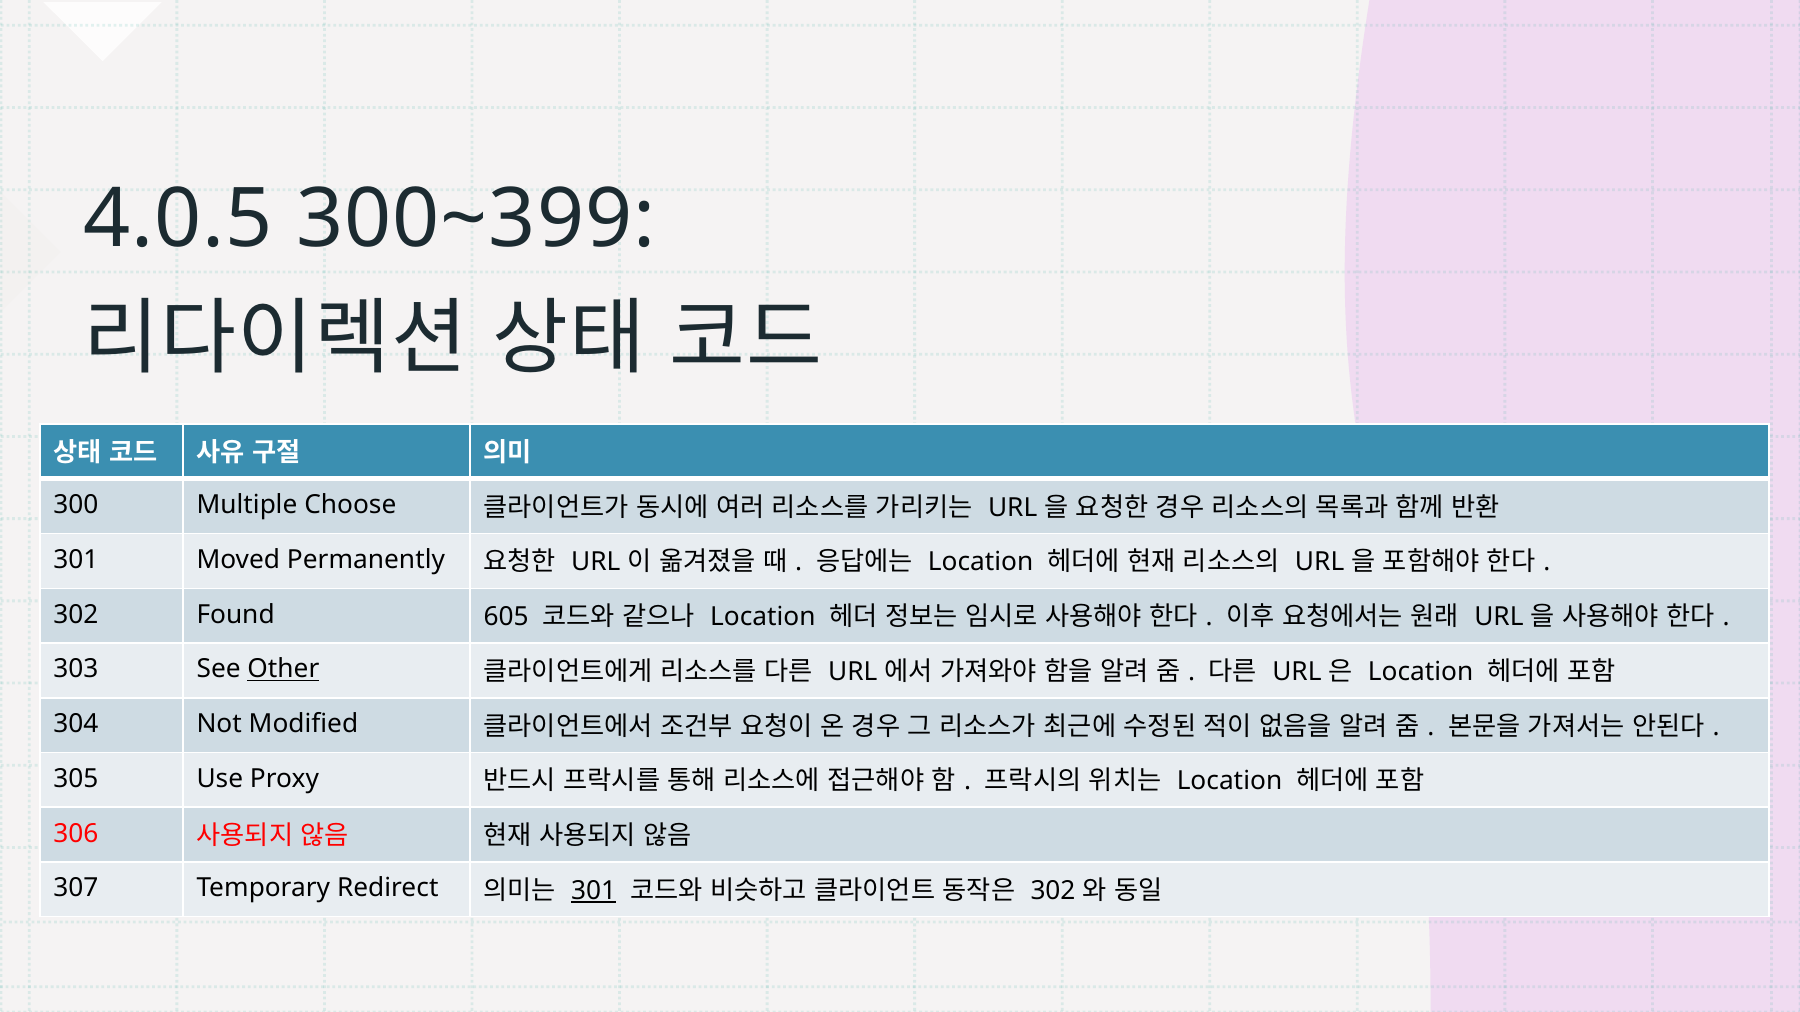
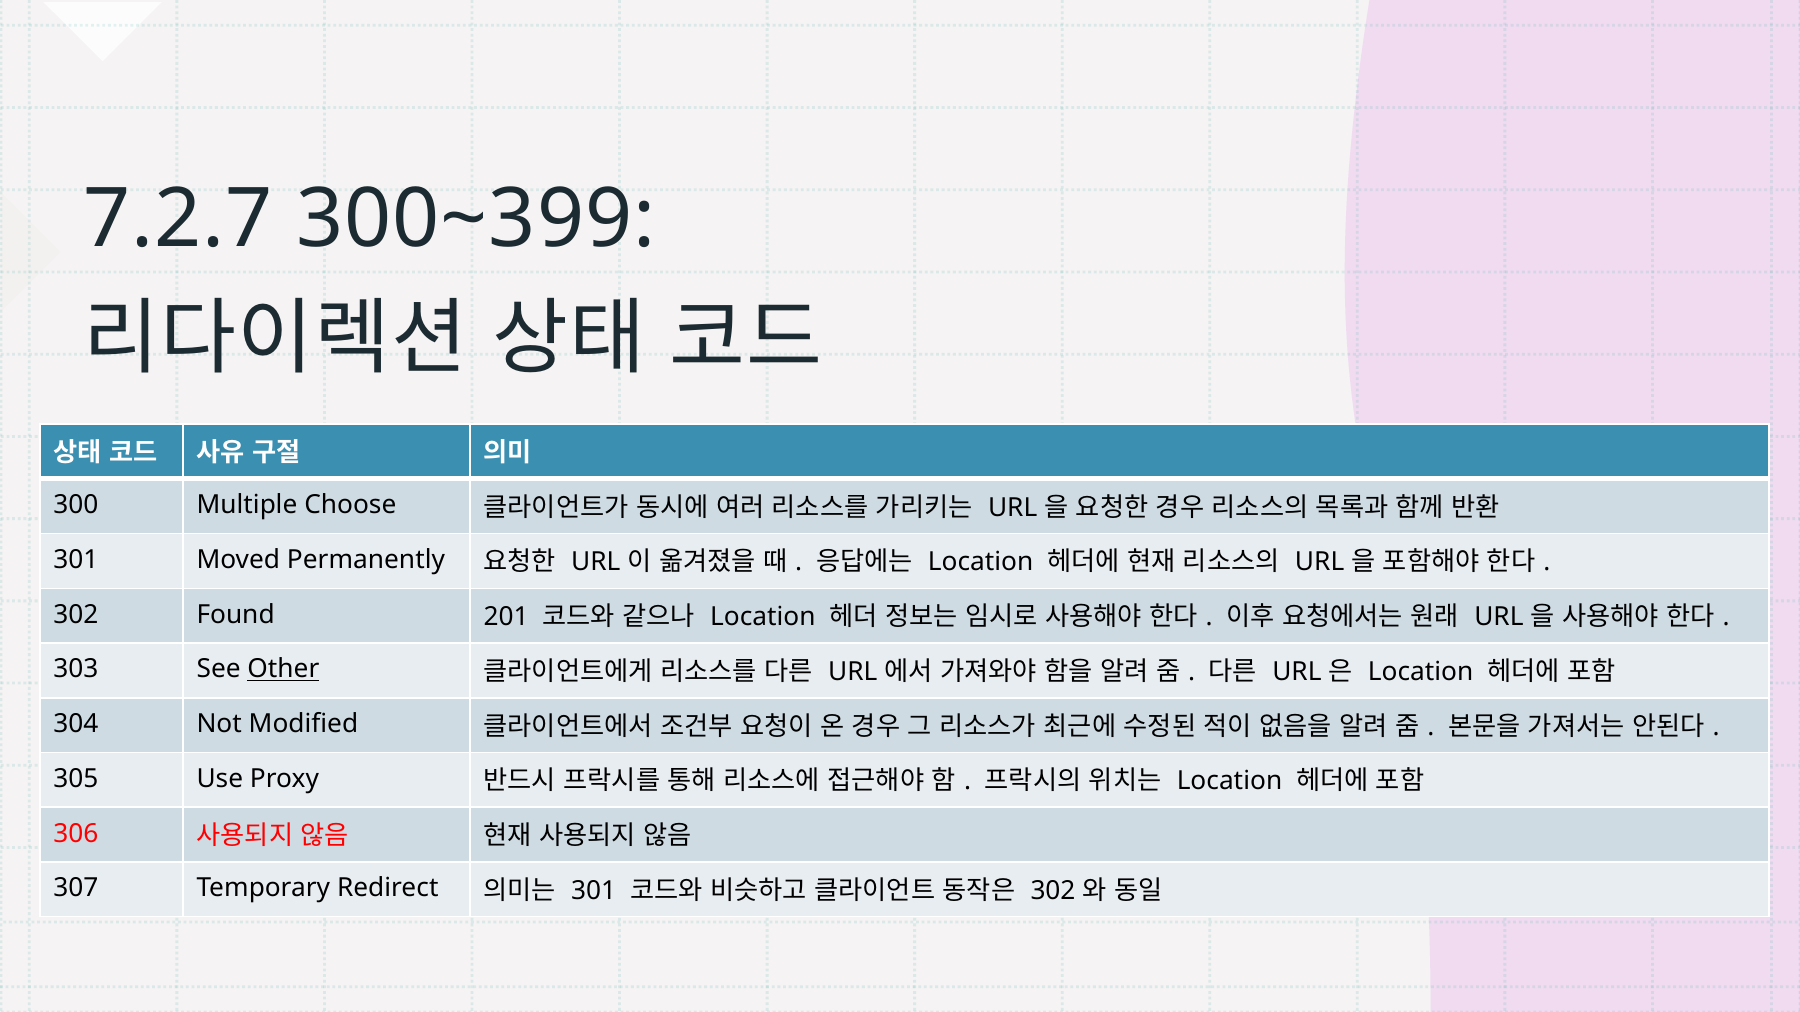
4.0.5: 4.0.5 -> 7.2.7 (178, 220)
605: 605 -> 201 (506, 617)
301 underline: present -> none (594, 891)
